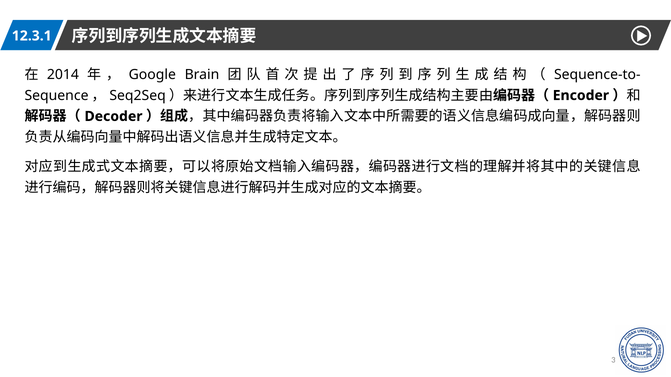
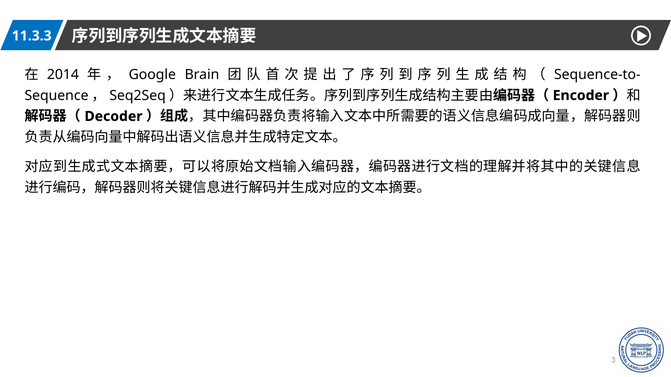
12.3.1: 12.3.1 -> 11.3.3 (32, 36)
